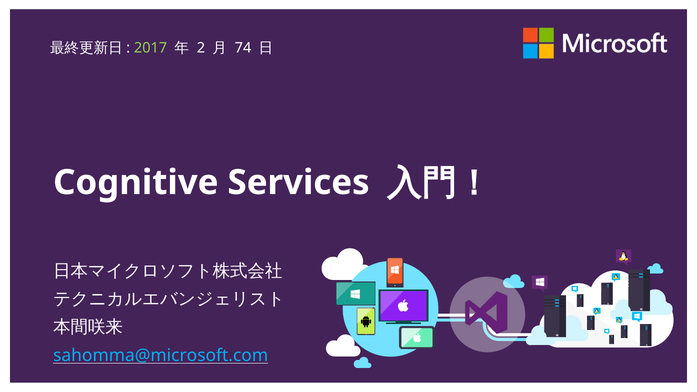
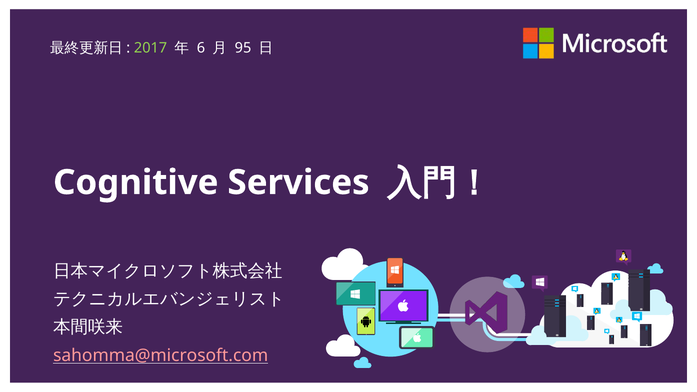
2: 2 -> 6 (201, 48)
74: 74 -> 95 (243, 48)
sahomma@microsoft.com colour: light blue -> pink (161, 355)
